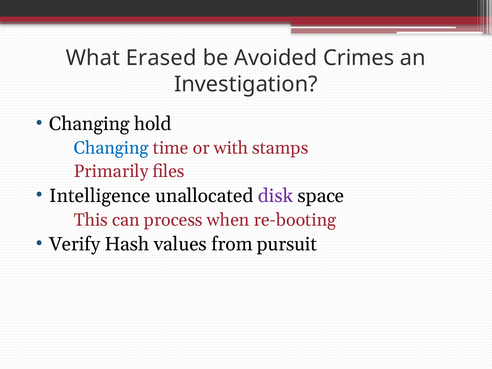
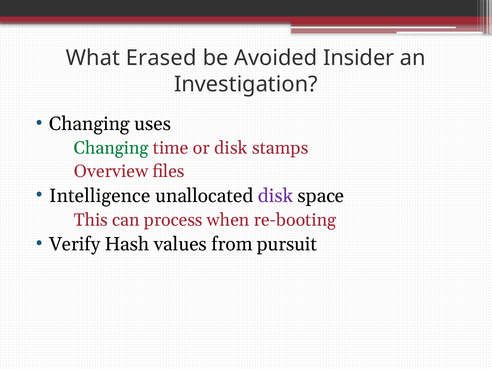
Crimes: Crimes -> Insider (359, 58)
hold: hold -> uses (153, 124)
Changing colour: blue -> green (111, 148)
or with: with -> disk (231, 148)
Primarily: Primarily -> Overview (111, 171)
